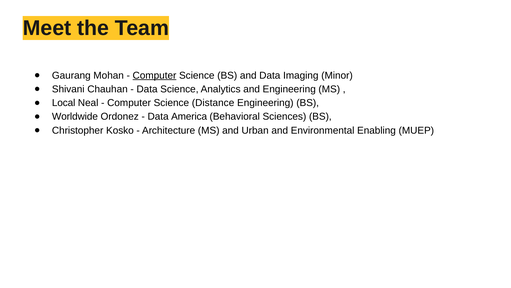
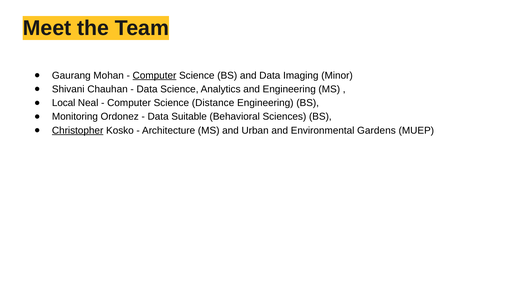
Worldwide: Worldwide -> Monitoring (75, 116)
America: America -> Suitable (189, 116)
Christopher underline: none -> present (78, 130)
Enabling: Enabling -> Gardens (376, 130)
